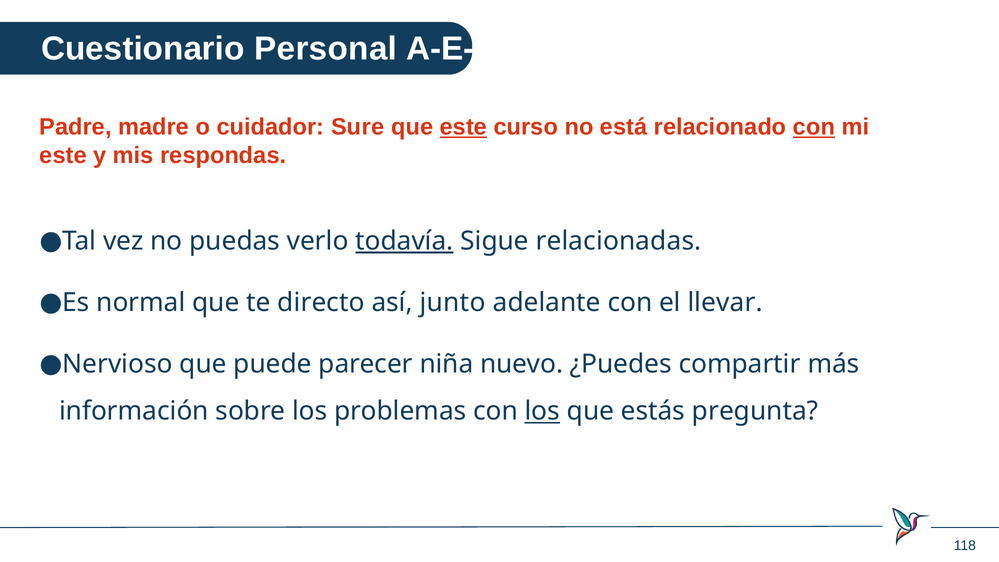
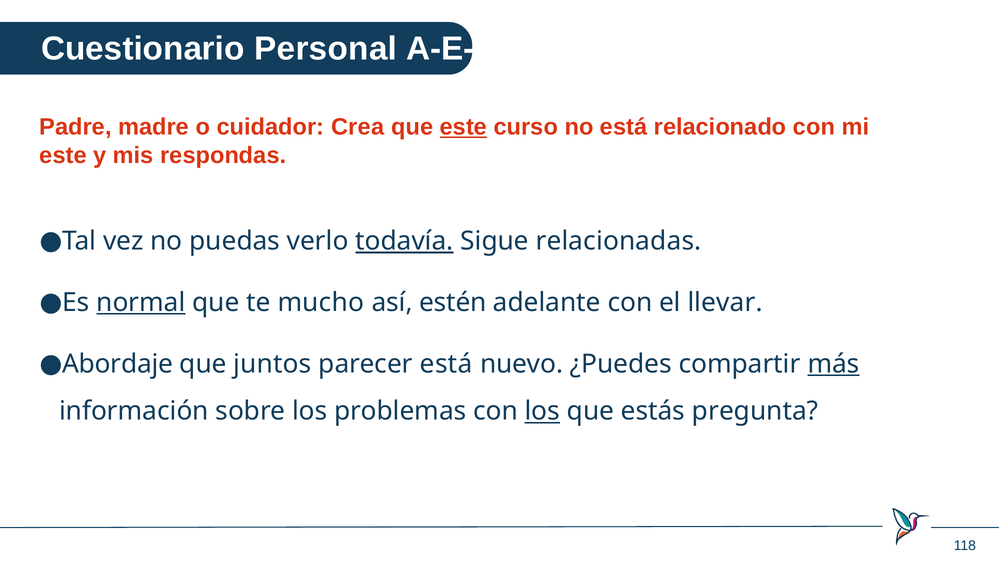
Sure: Sure -> Crea (358, 127)
con underline: present -> none (814, 127)
normal underline: none -> present (141, 302)
directo: directo -> mucho (321, 302)
junto: junto -> estén (453, 302)
Nervioso: Nervioso -> Abordaje (118, 364)
puede: puede -> juntos (272, 364)
parecer niña: niña -> está (446, 364)
más underline: none -> present (834, 364)
